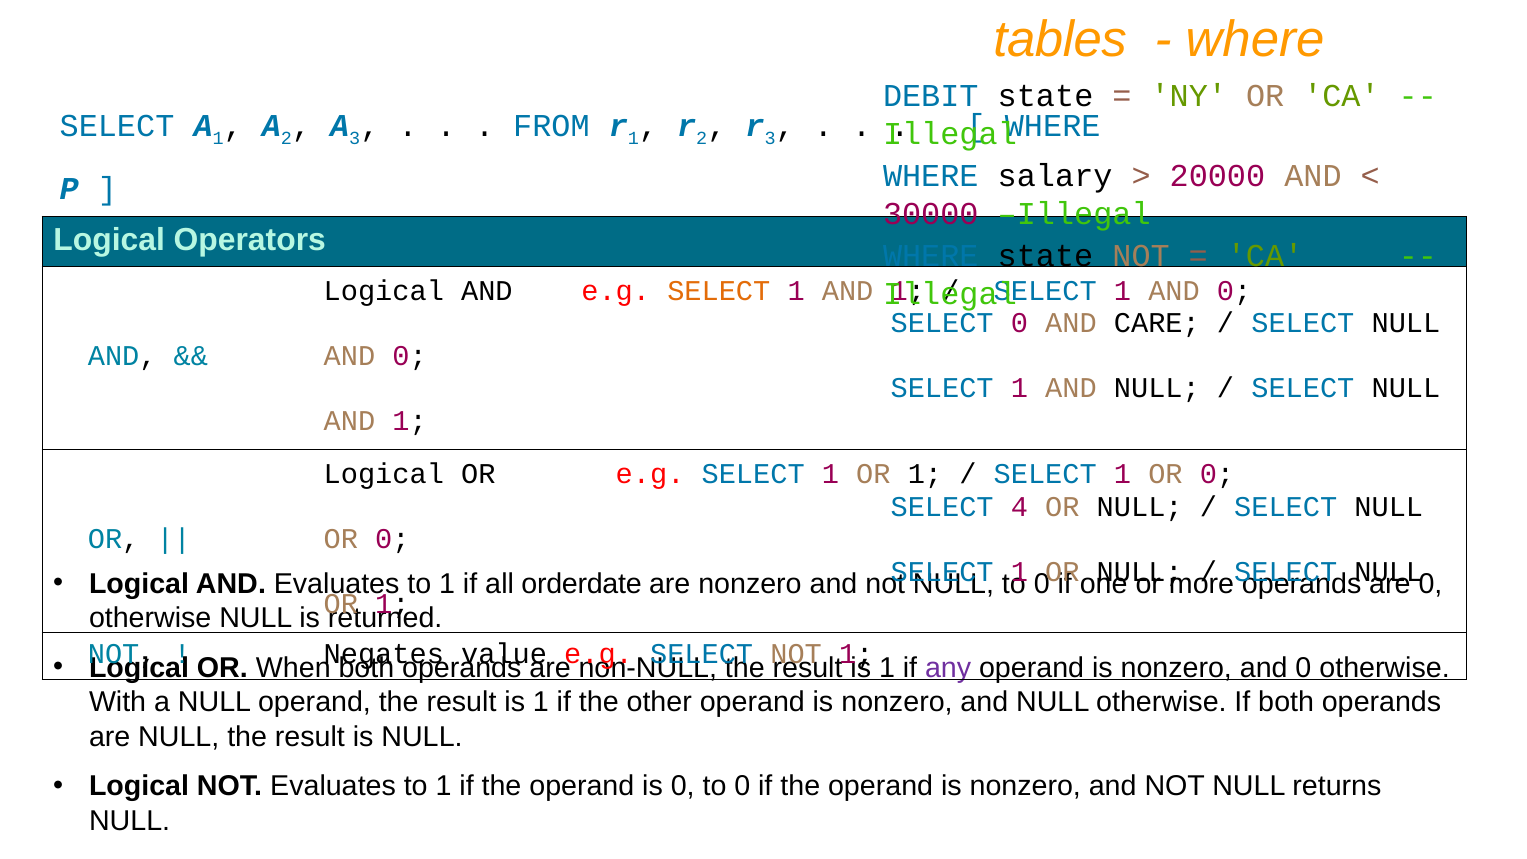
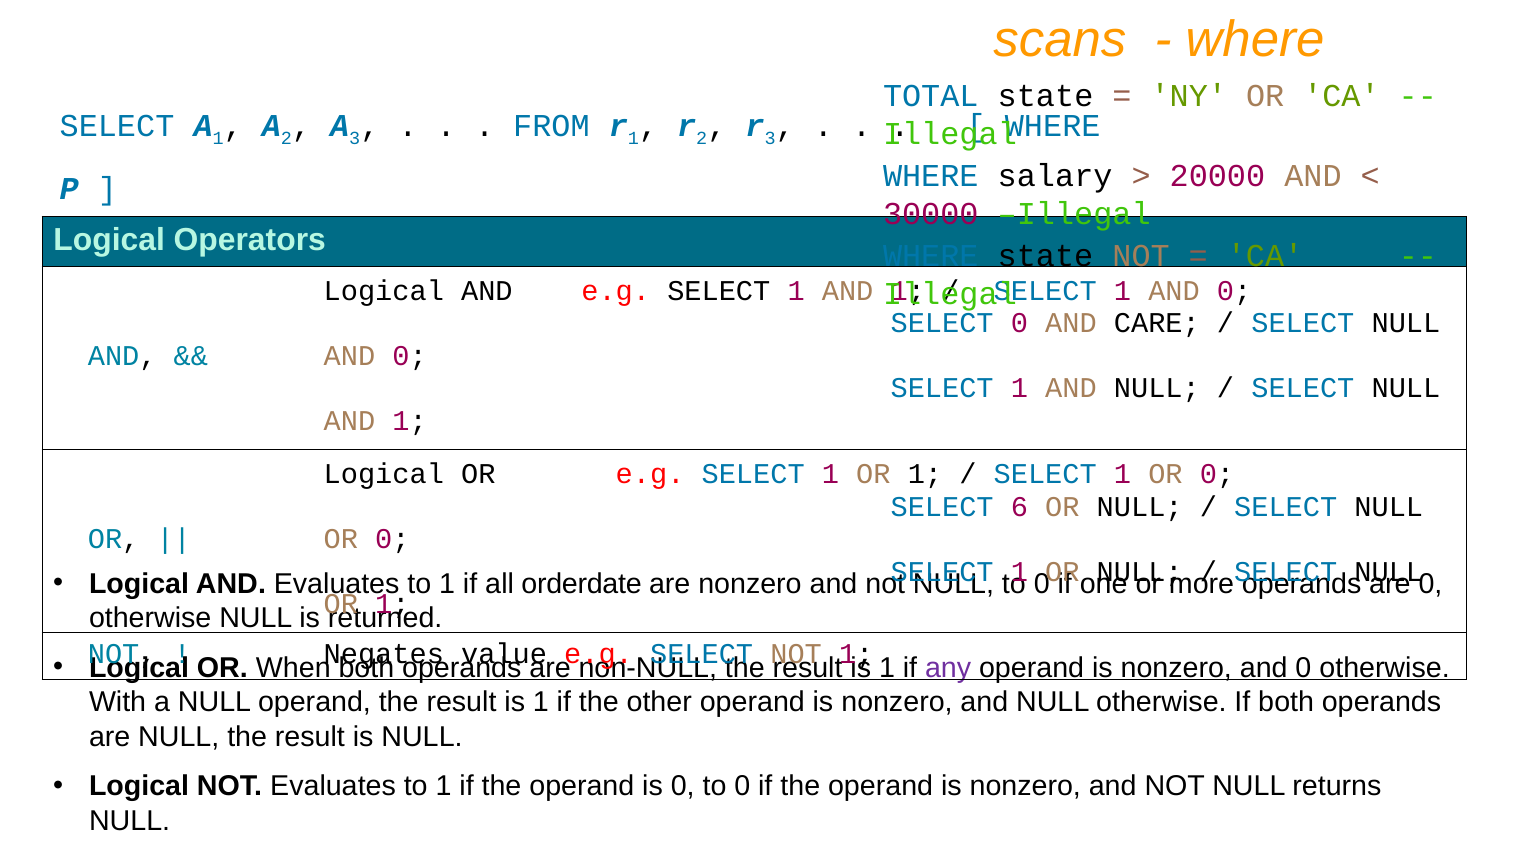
tables: tables -> scans (1060, 40)
DEBIT: DEBIT -> TOTAL (931, 96)
SELECT colour: orange -> black (719, 291)
4: 4 -> 6 (1019, 507)
